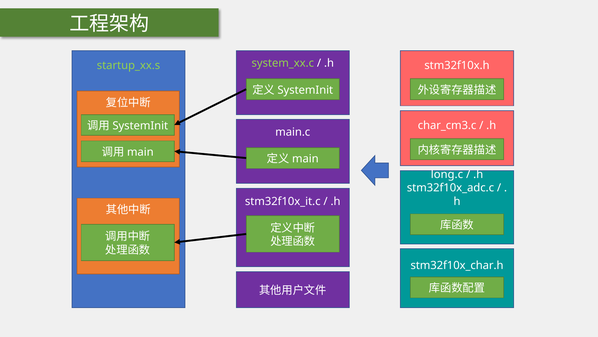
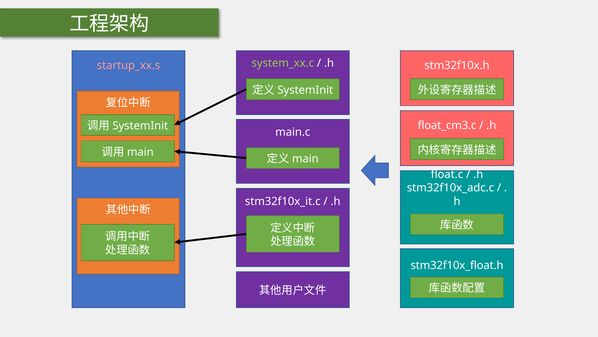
startup_xx.s colour: light green -> pink (128, 65)
char_cm3.c: char_cm3.c -> float_cm3.c (447, 125)
long.c: long.c -> float.c (447, 174)
stm32f10x_char.h: stm32f10x_char.h -> stm32f10x_float.h (457, 265)
